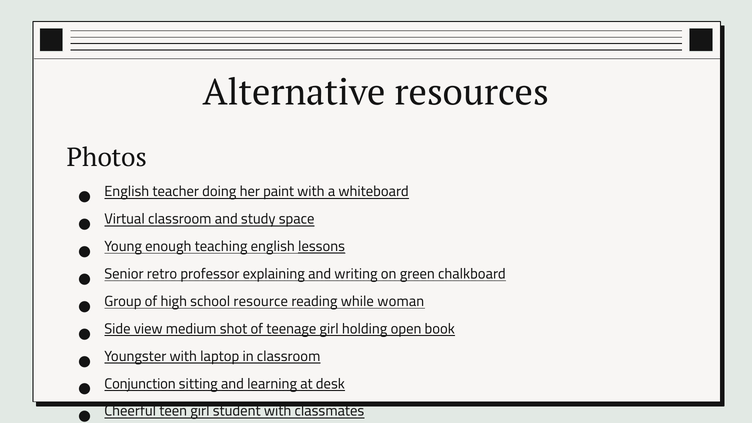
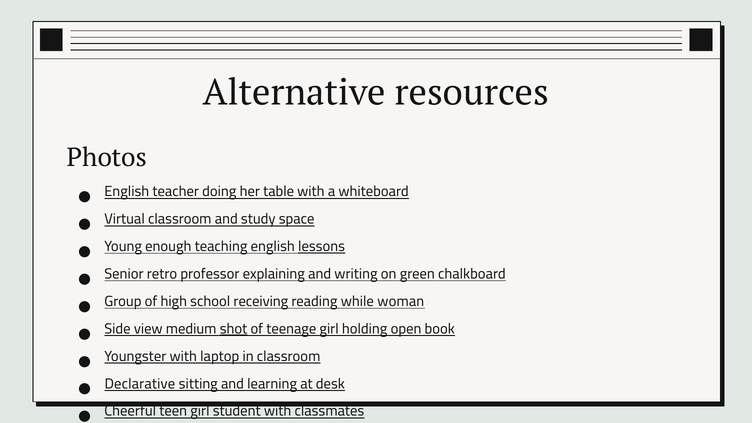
paint: paint -> table (279, 192)
resource: resource -> receiving (261, 301)
shot underline: none -> present (234, 329)
Conjunction: Conjunction -> Declarative (140, 384)
